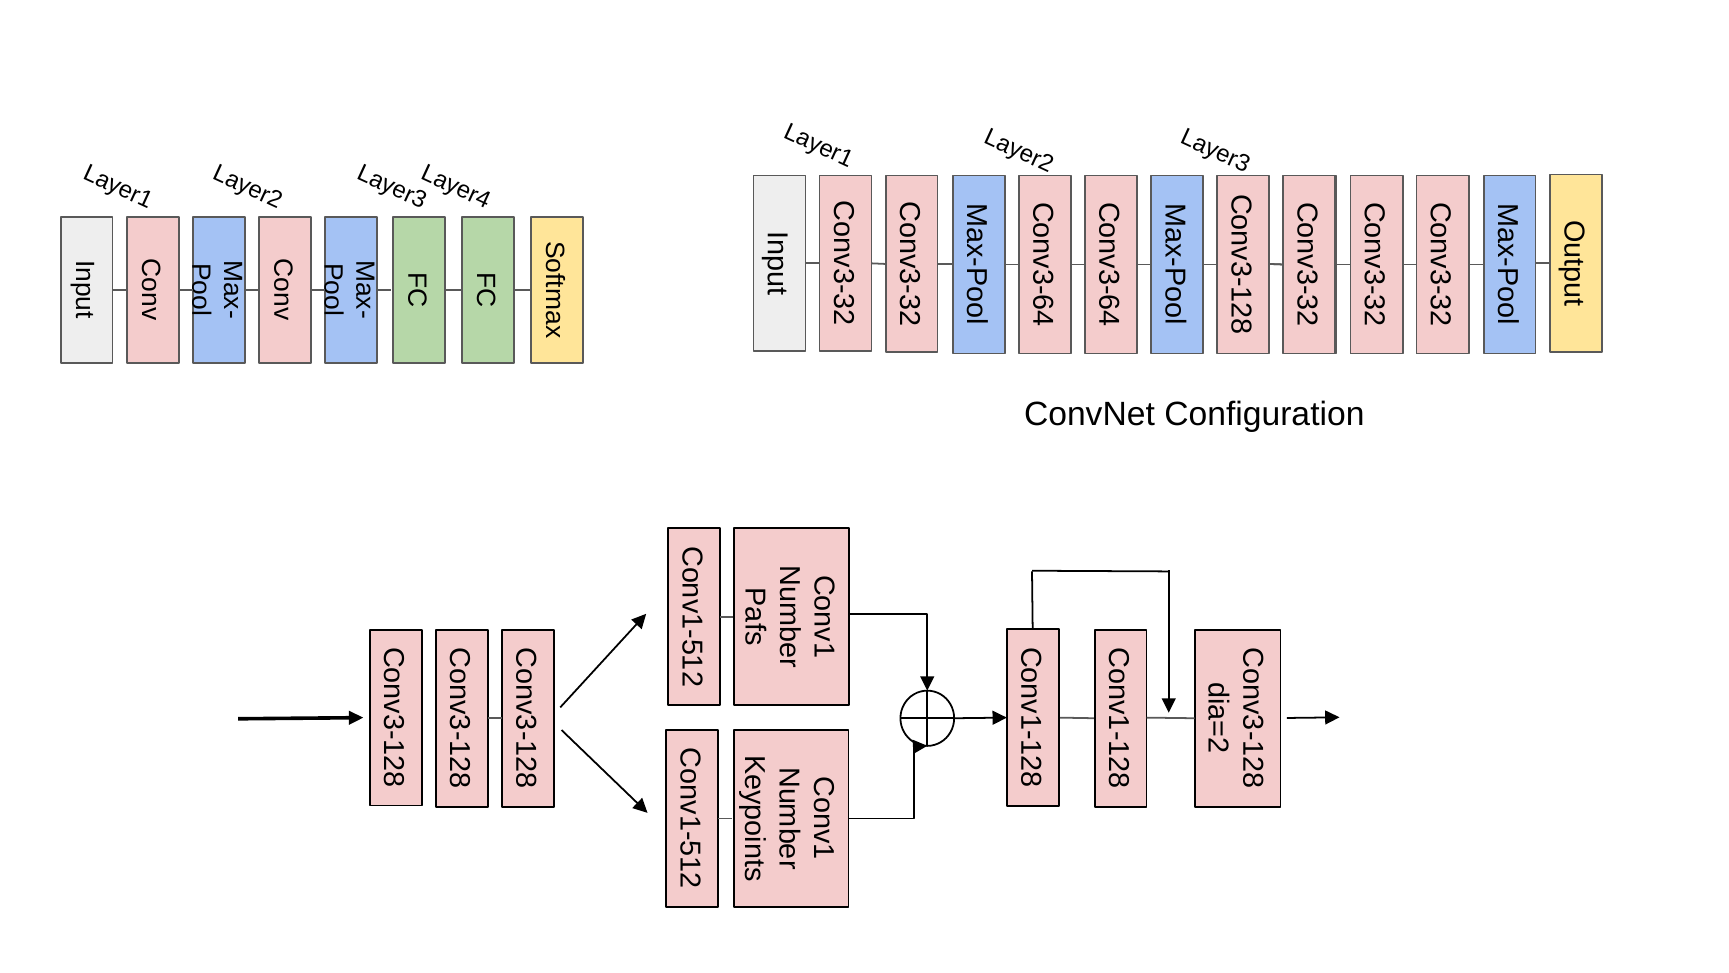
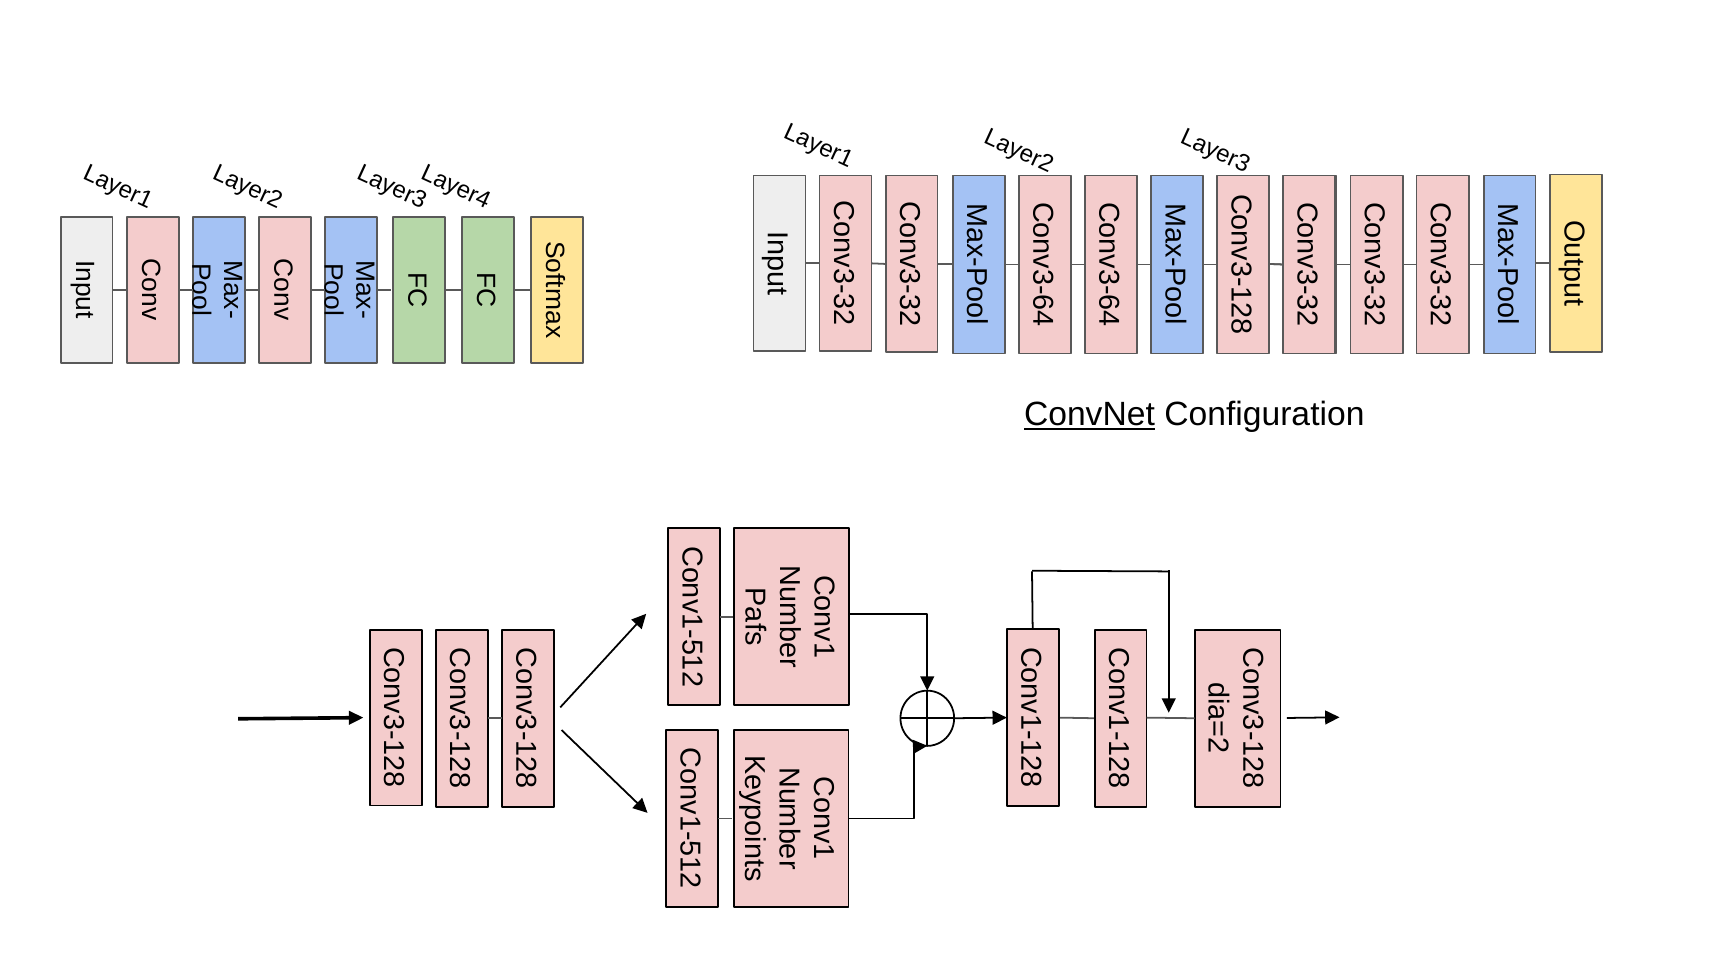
ConvNet underline: none -> present (1089, 414)
